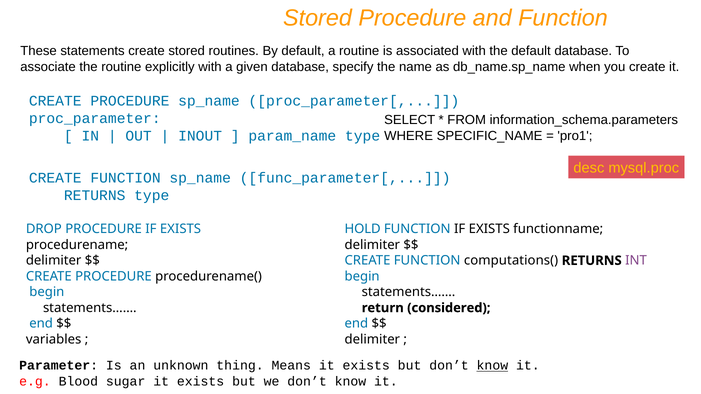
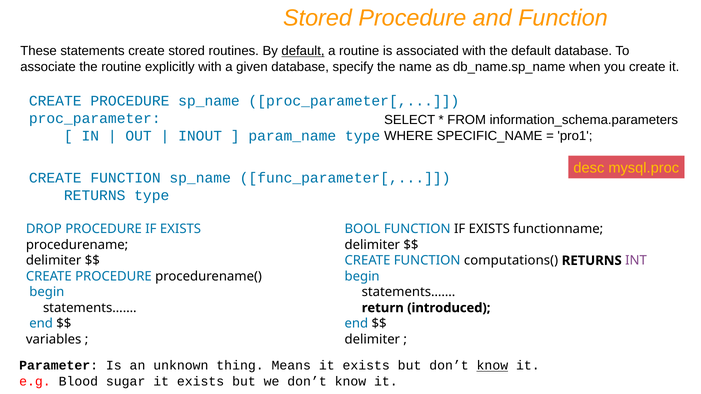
default underline: none -> present (303, 51)
HOLD: HOLD -> BOOL (363, 229)
considered: considered -> introduced (449, 308)
